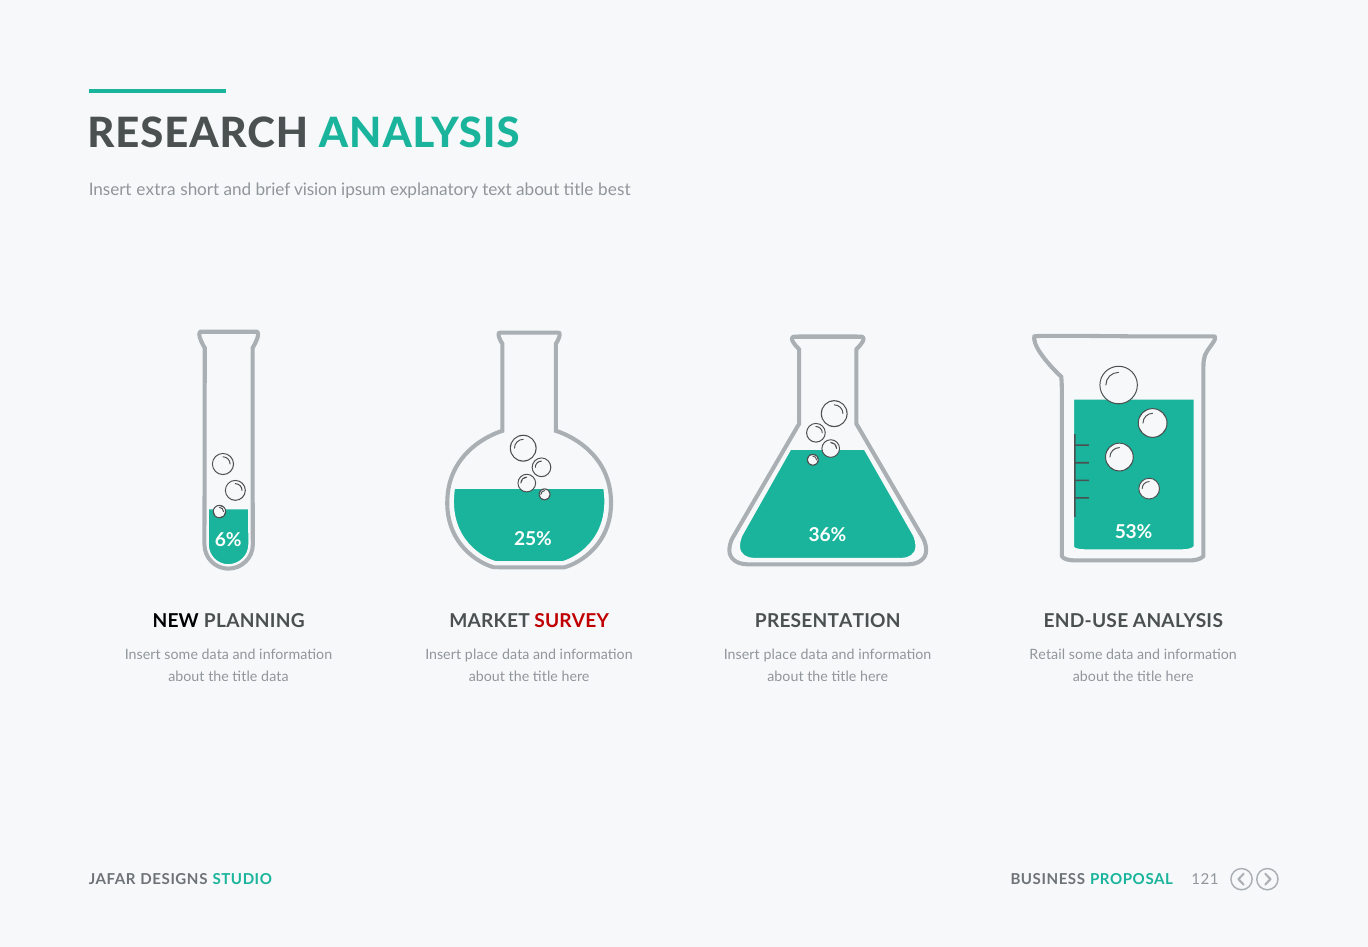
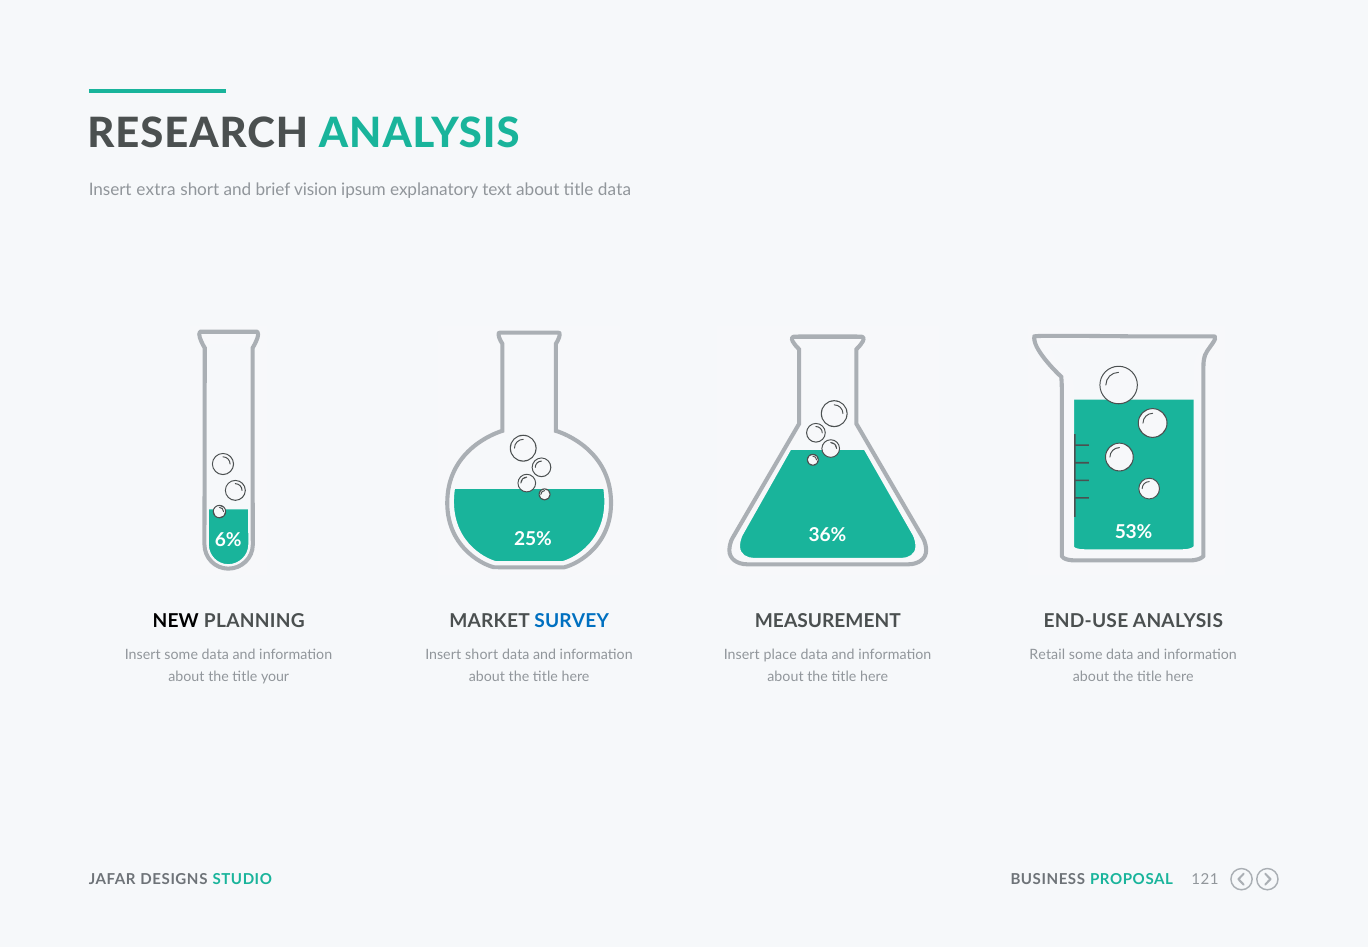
title best: best -> data (614, 190)
SURVEY colour: red -> blue (572, 621)
PRESENTATION: PRESENTATION -> MEASUREMENT (828, 621)
place: place -> short (482, 655)
title data: data -> your (275, 677)
